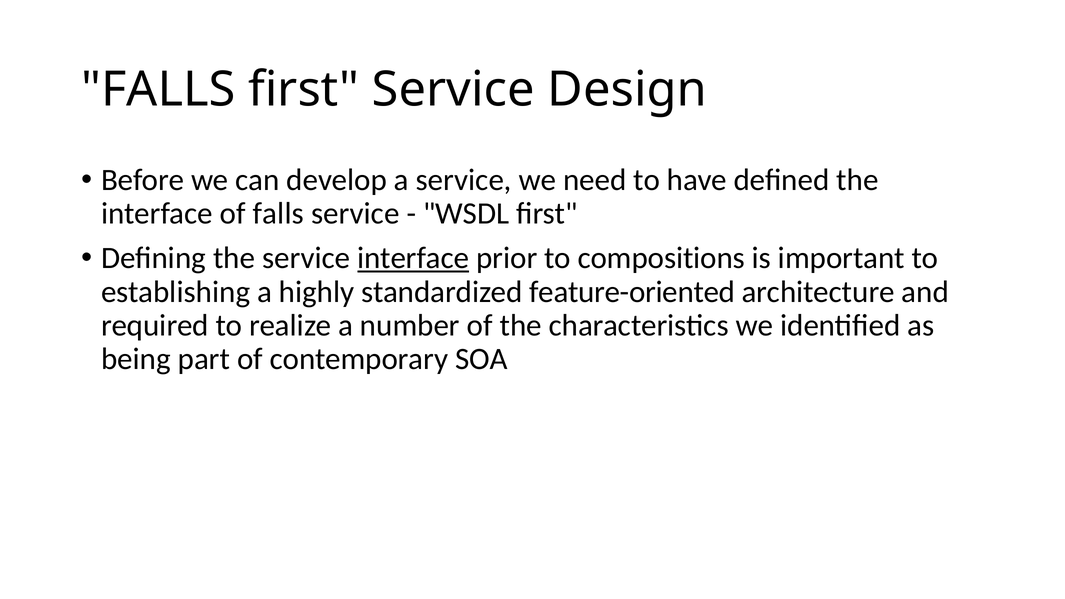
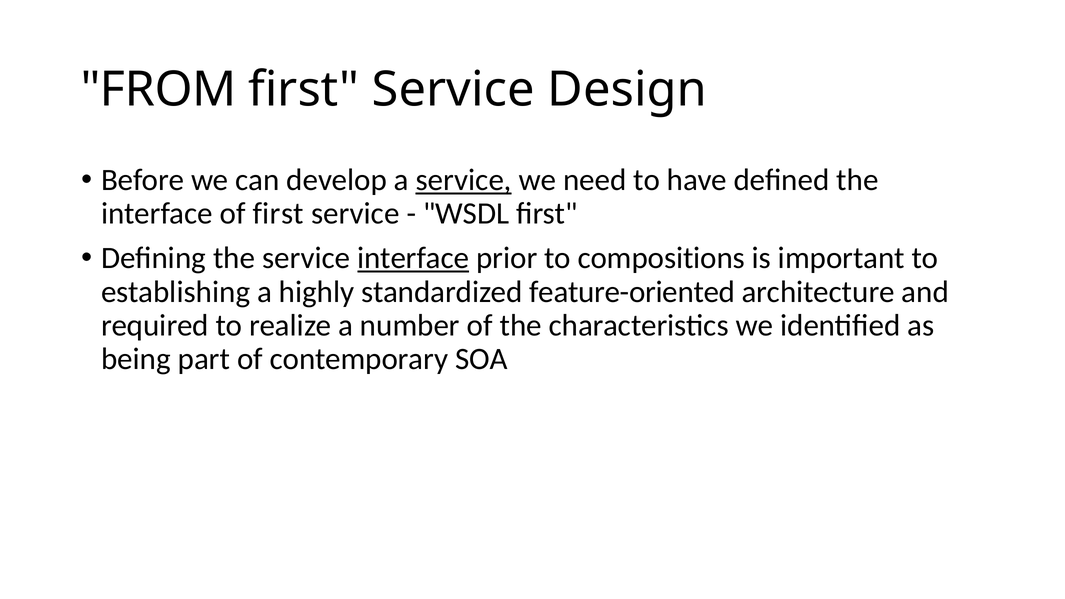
FALLS: FALLS -> FROM (159, 89)
service underline: none -> present (464, 180)
of falls: falls -> first (278, 214)
